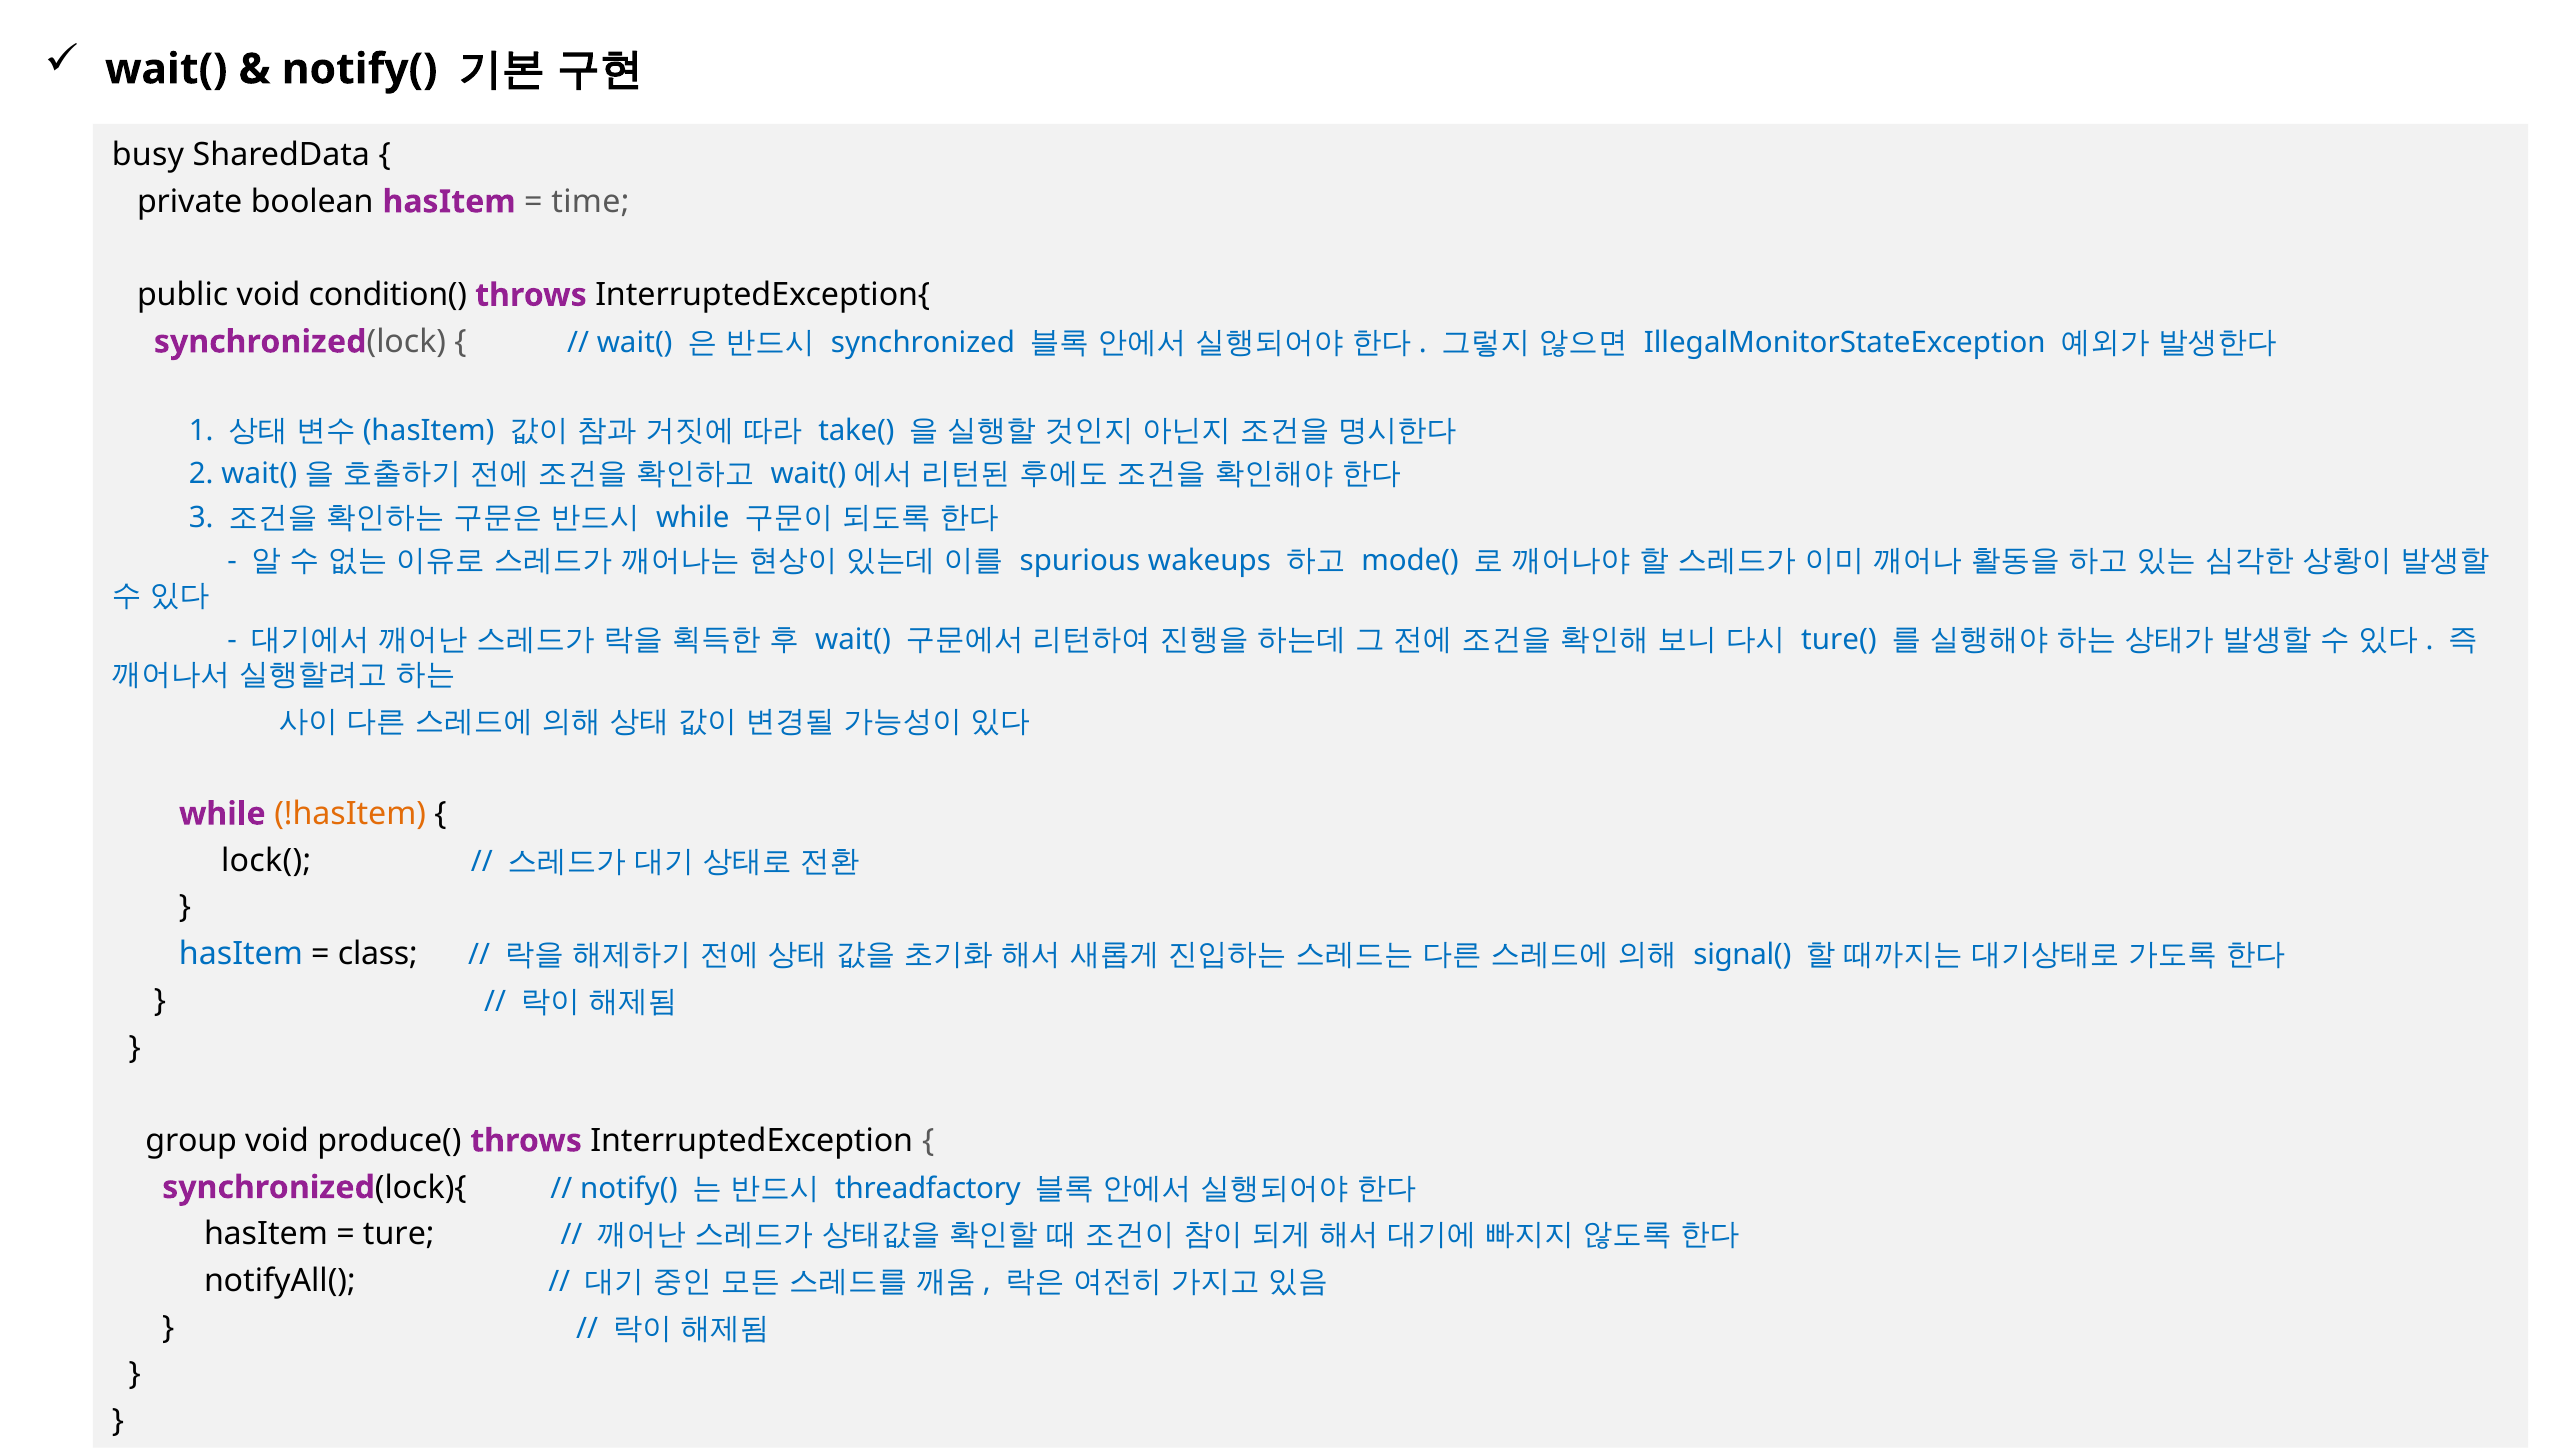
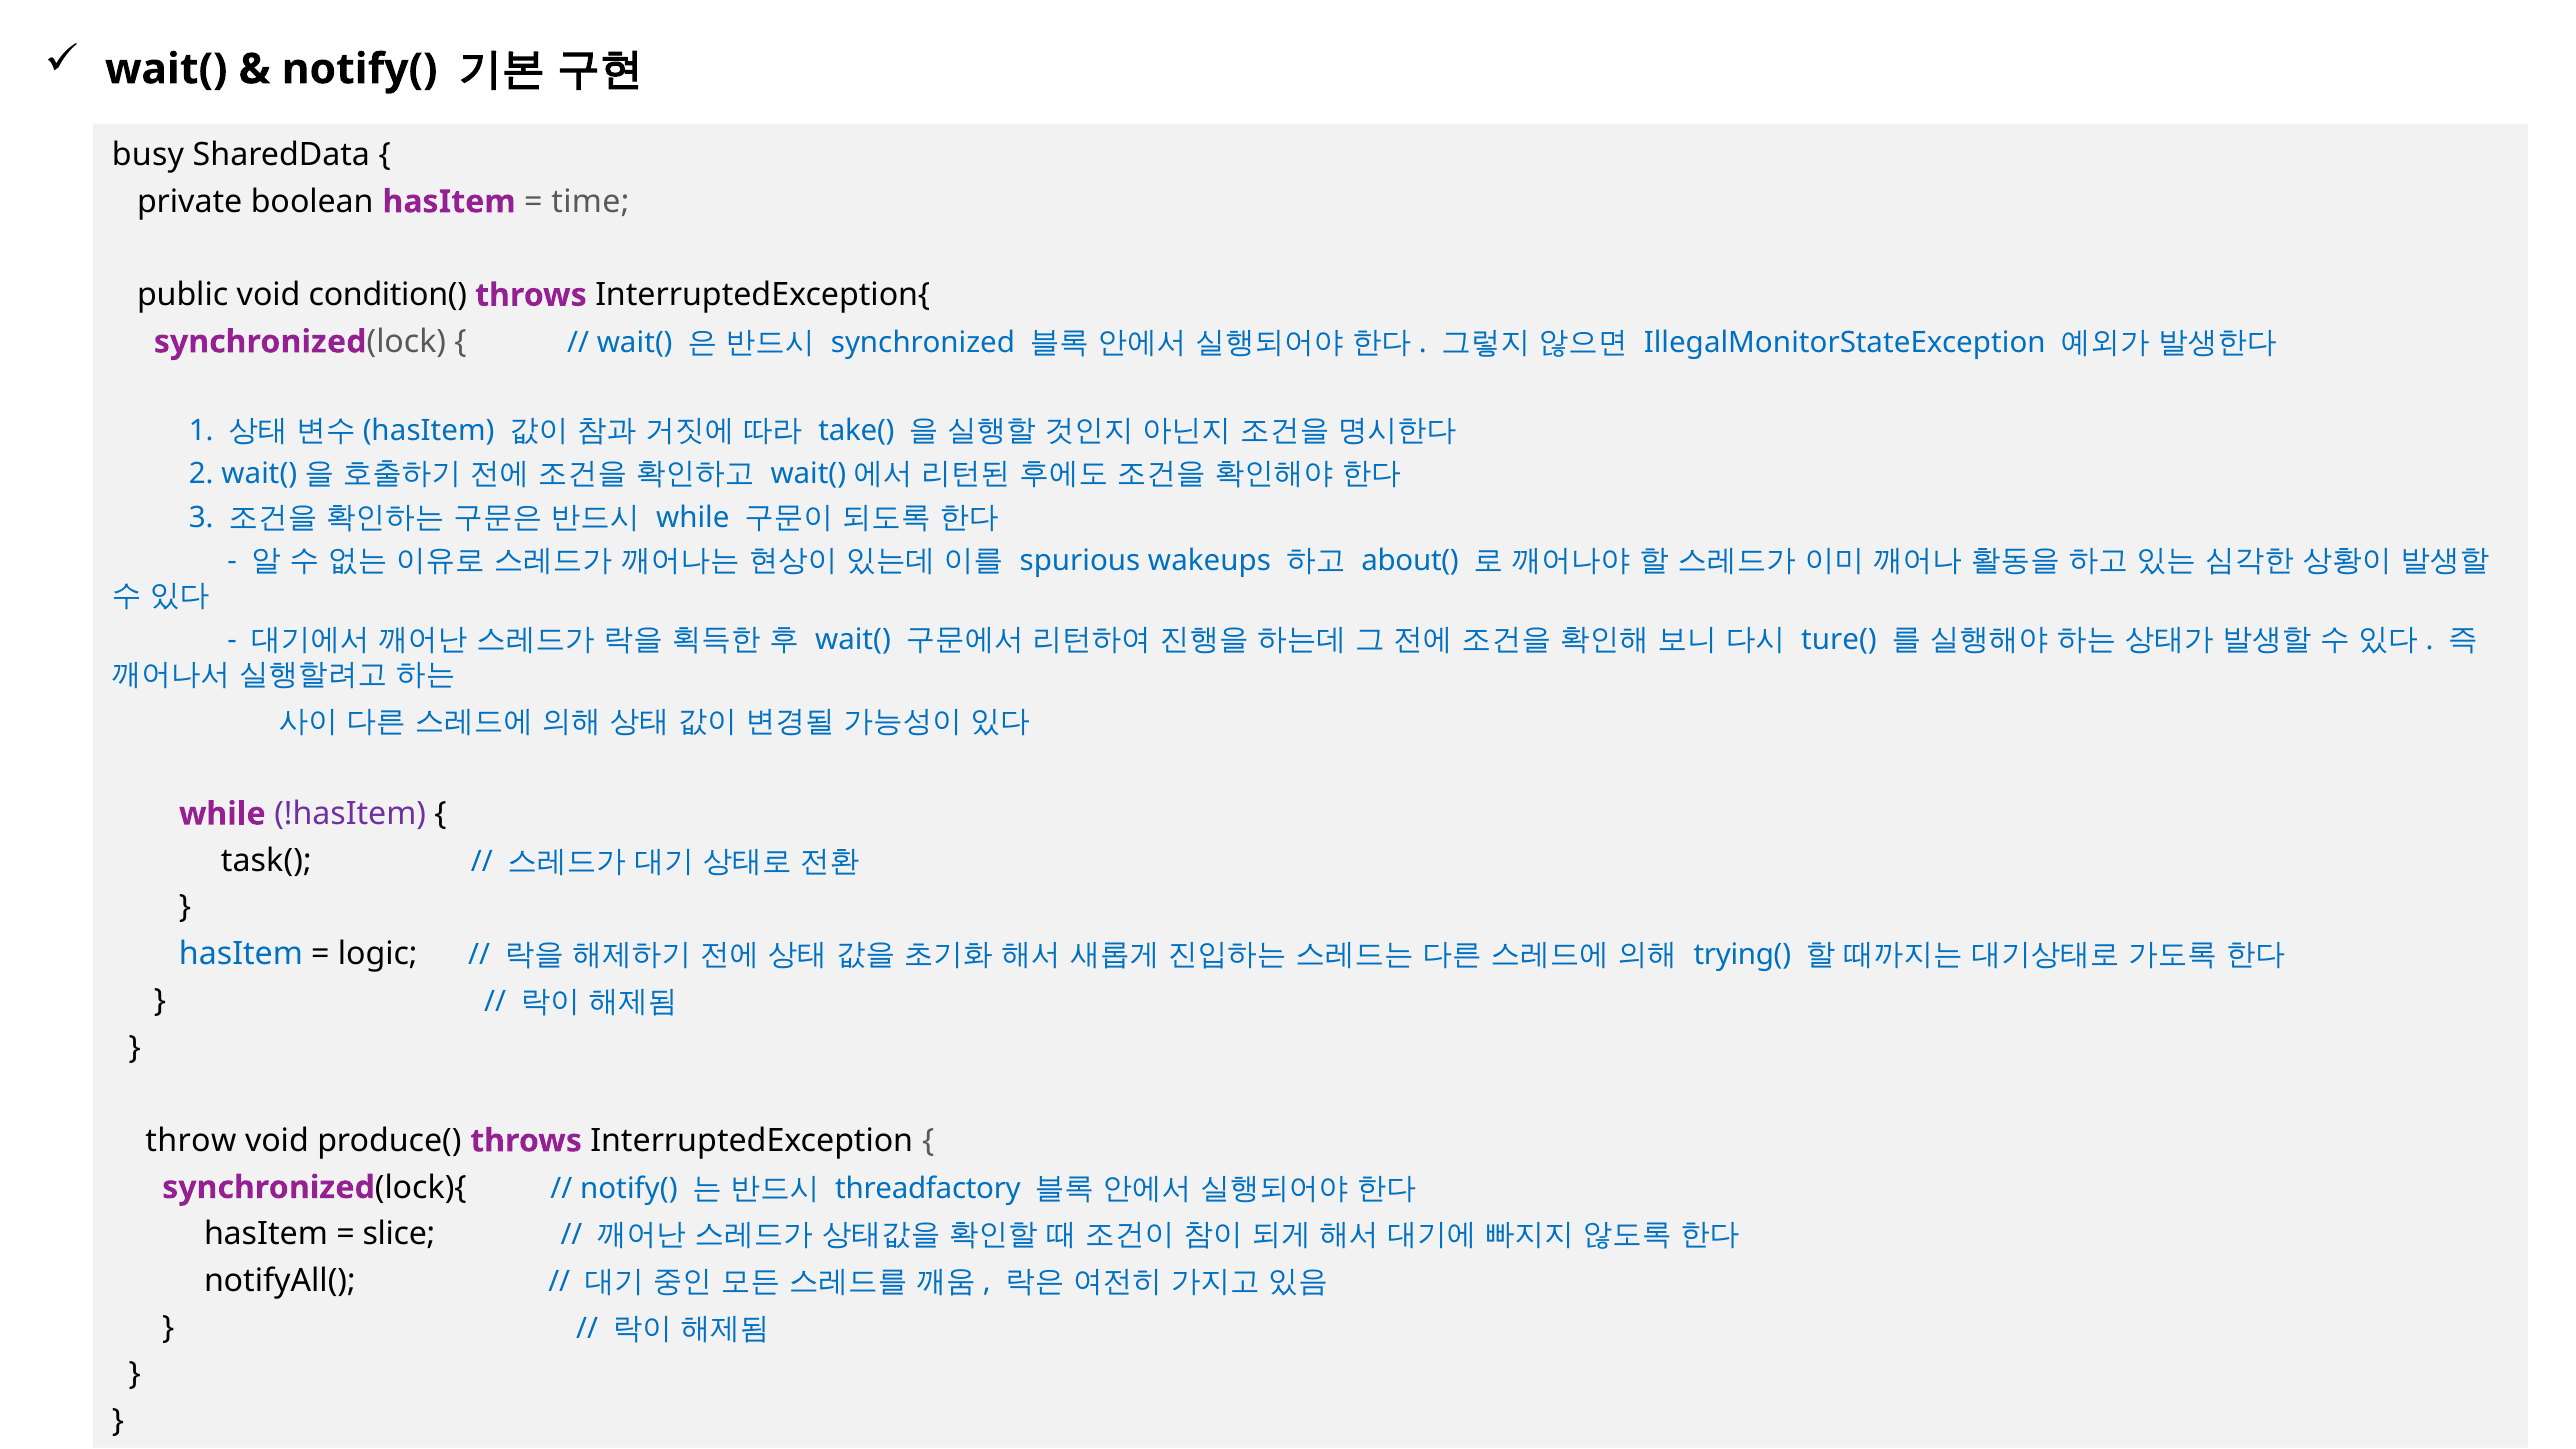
mode(: mode( -> about( (1410, 561)
!hasItem colour: orange -> purple (350, 814)
lock(: lock( -> task( (266, 861)
class: class -> logic (378, 954)
signal(: signal( -> trying( (1742, 955)
group: group -> throw (191, 1141)
ture: ture -> slice (399, 1234)
